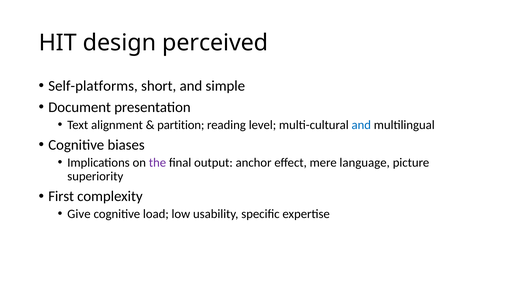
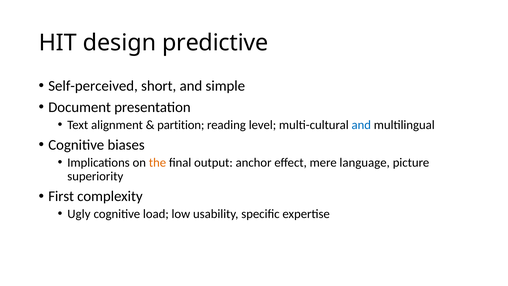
perceived: perceived -> predictive (215, 43)
Self-platforms: Self-platforms -> Self-perceived (93, 86)
the colour: purple -> orange (157, 162)
Give: Give -> Ugly (79, 214)
